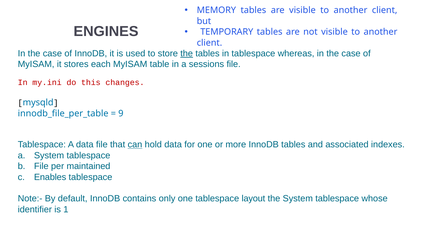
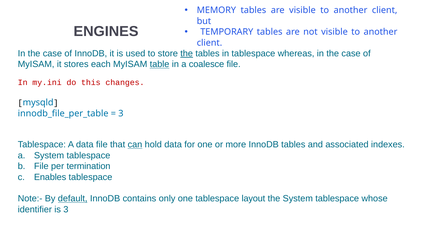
table underline: none -> present (160, 64)
sessions: sessions -> coalesce (207, 64)
9: 9 -> 3 (121, 114)
maintained: maintained -> termination (88, 167)
default underline: none -> present (73, 199)
is 1: 1 -> 3 (66, 210)
